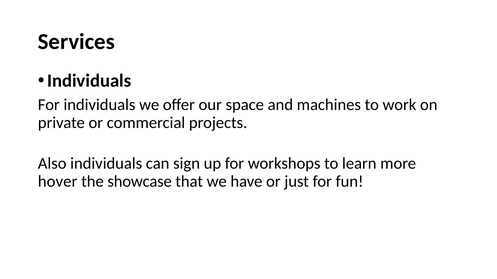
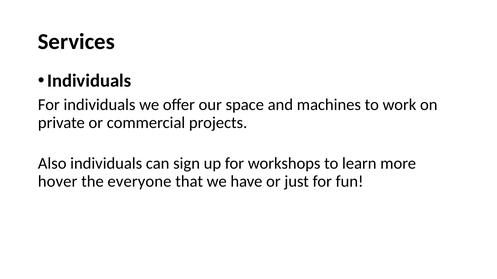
showcase: showcase -> everyone (139, 182)
